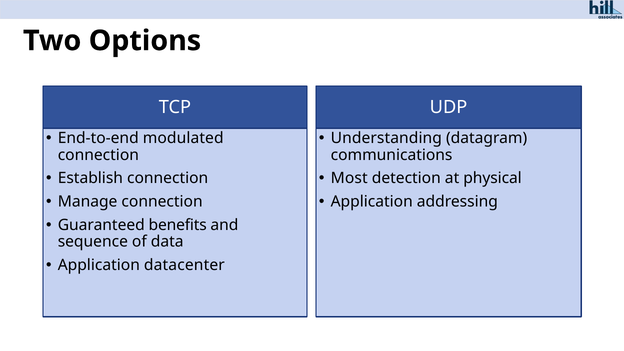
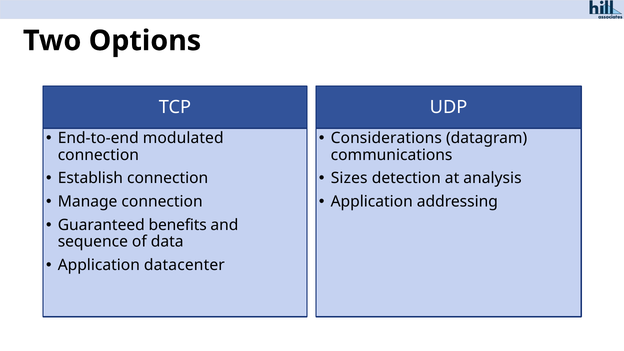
Understanding: Understanding -> Considerations (386, 138)
Most: Most -> Sizes (349, 178)
physical: physical -> analysis (492, 178)
